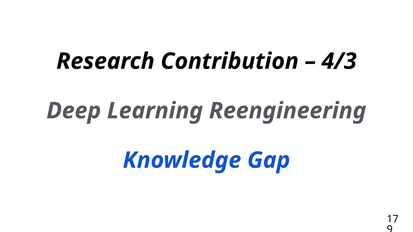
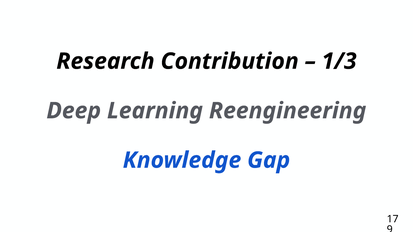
4/3: 4/3 -> 1/3 (339, 61)
